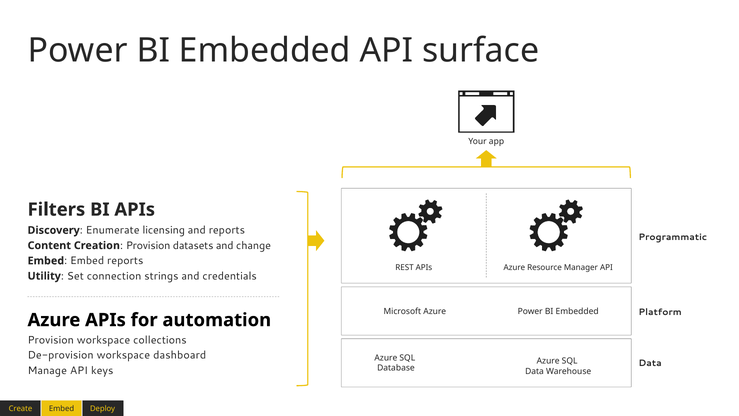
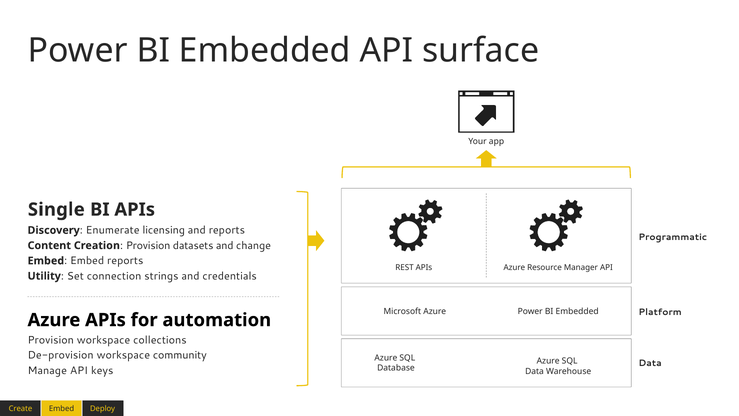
Filters: Filters -> Single (56, 209)
dashboard: dashboard -> community (180, 355)
